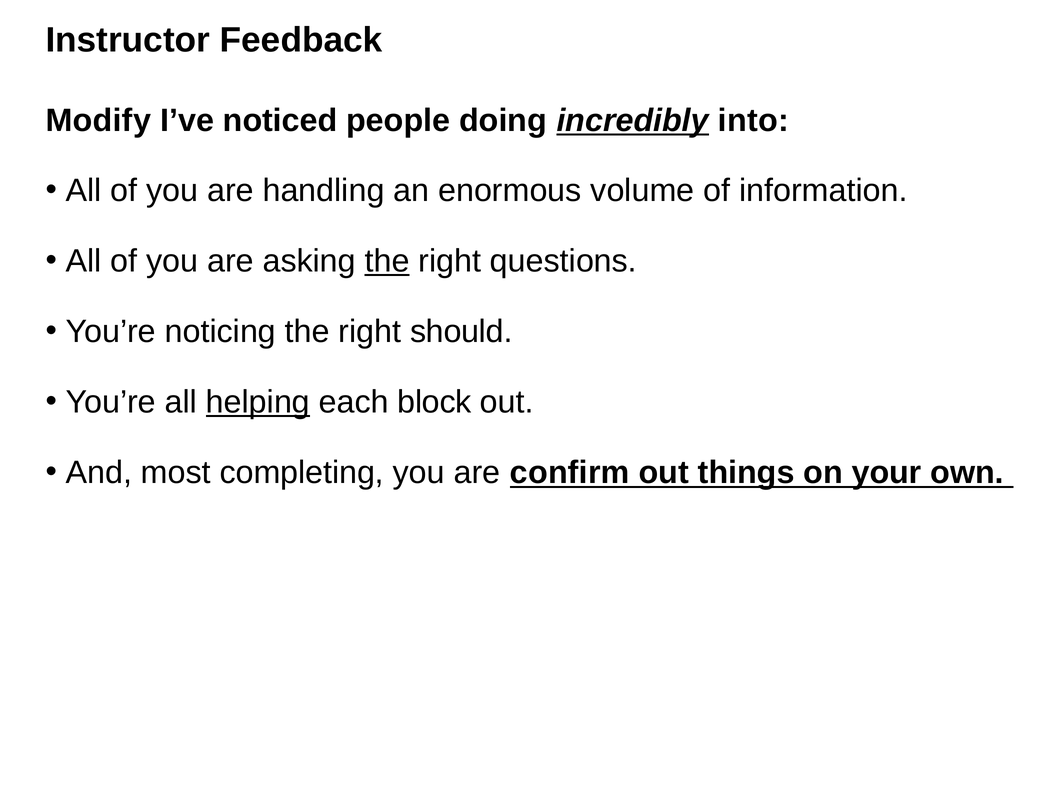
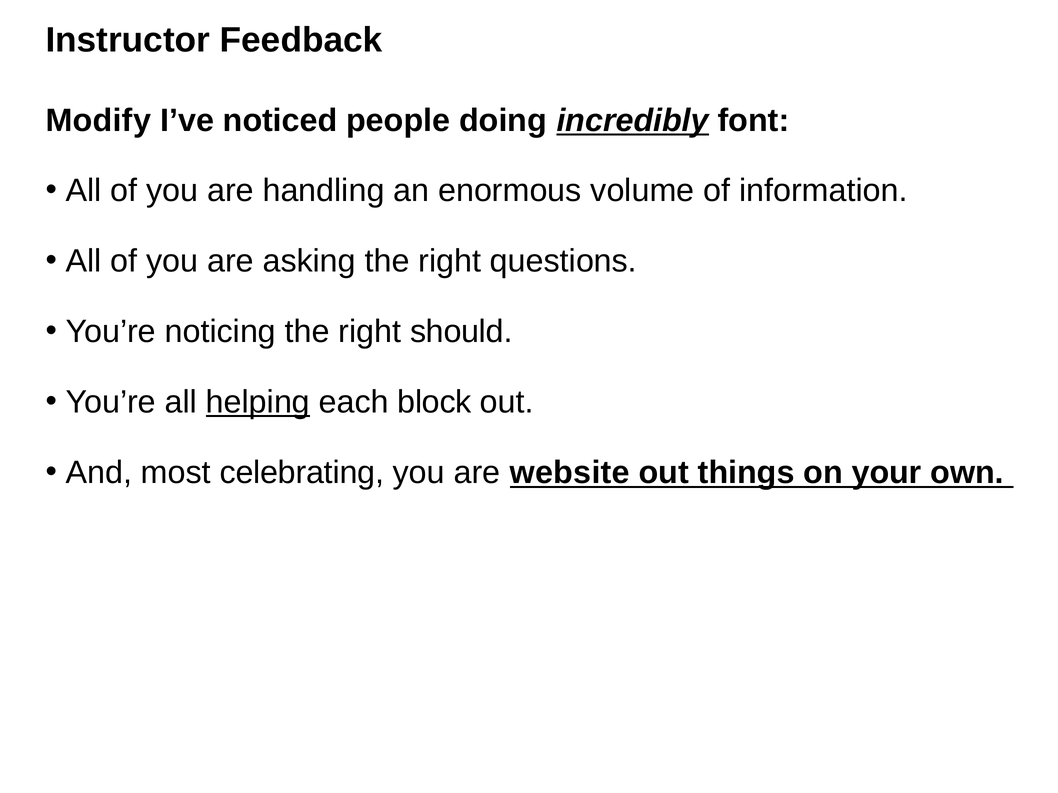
into: into -> font (754, 120)
the underline: present -> none (387, 261)
completing: completing -> celebrating (302, 473)
confirm: confirm -> website (570, 473)
